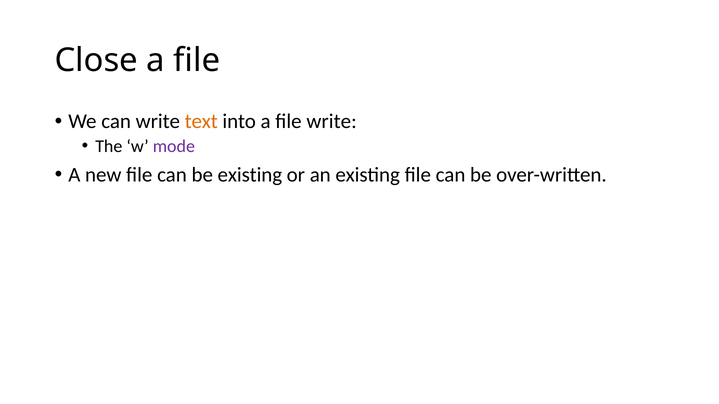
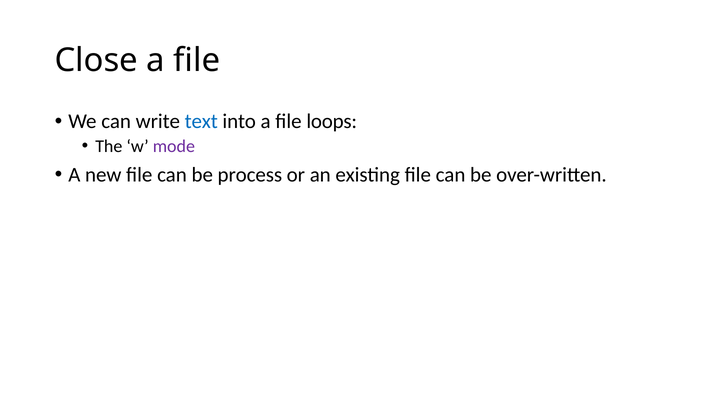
text colour: orange -> blue (201, 122)
file write: write -> loops (332, 122)
be existing: existing -> process (250, 175)
